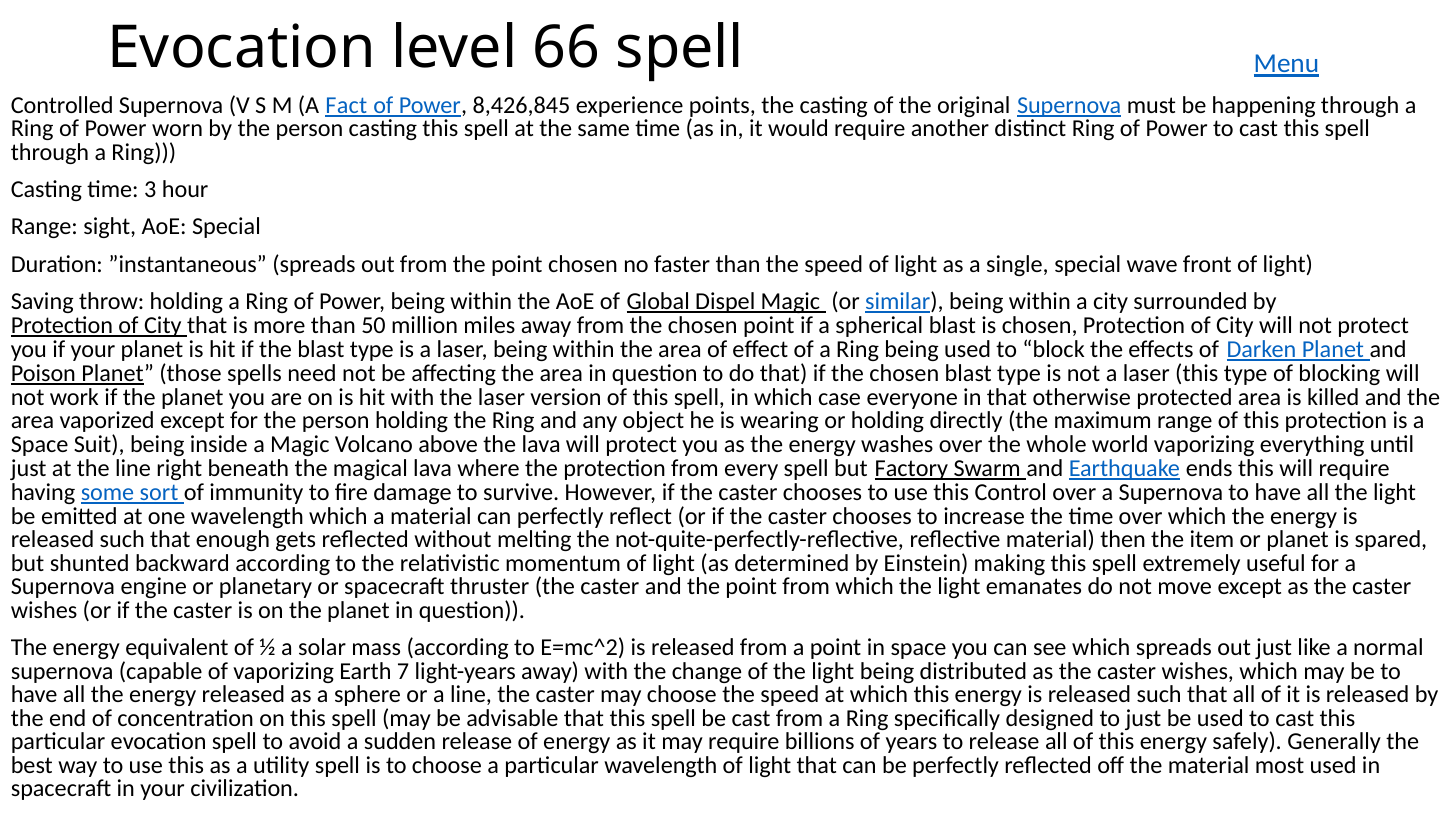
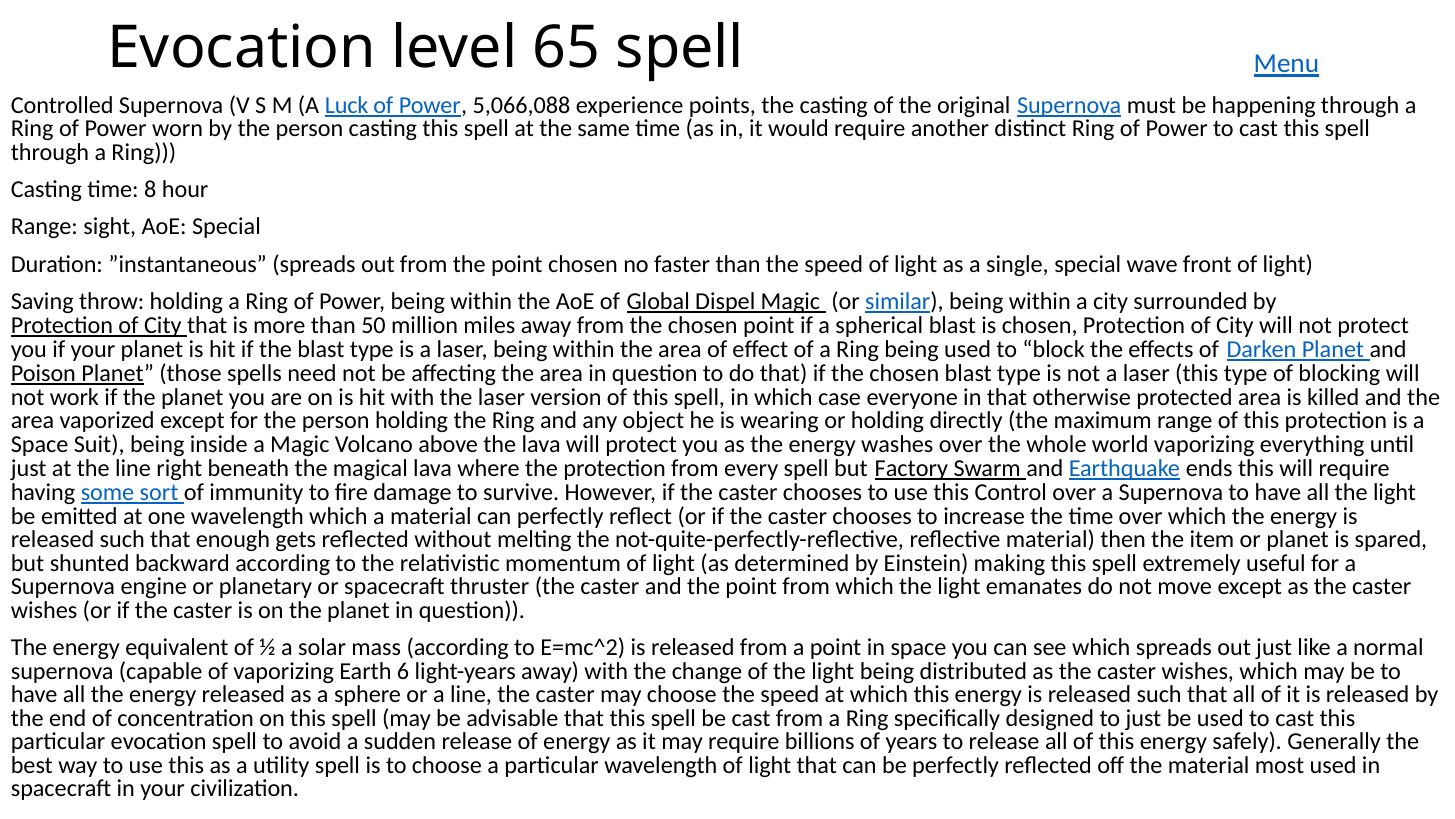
66: 66 -> 65 (567, 48)
Fact: Fact -> Luck (347, 105)
8,426,845: 8,426,845 -> 5,066,088 (522, 105)
3: 3 -> 8 (150, 190)
7: 7 -> 6 (403, 671)
